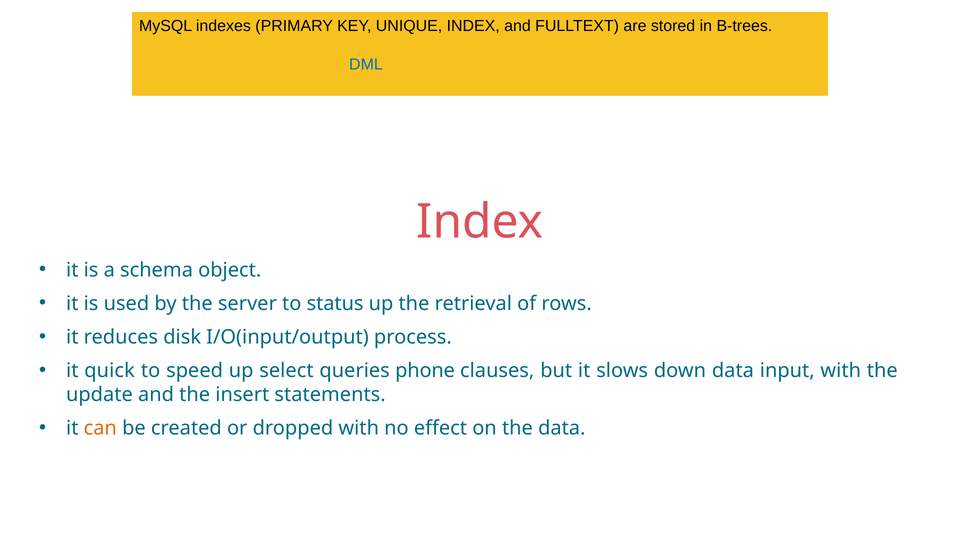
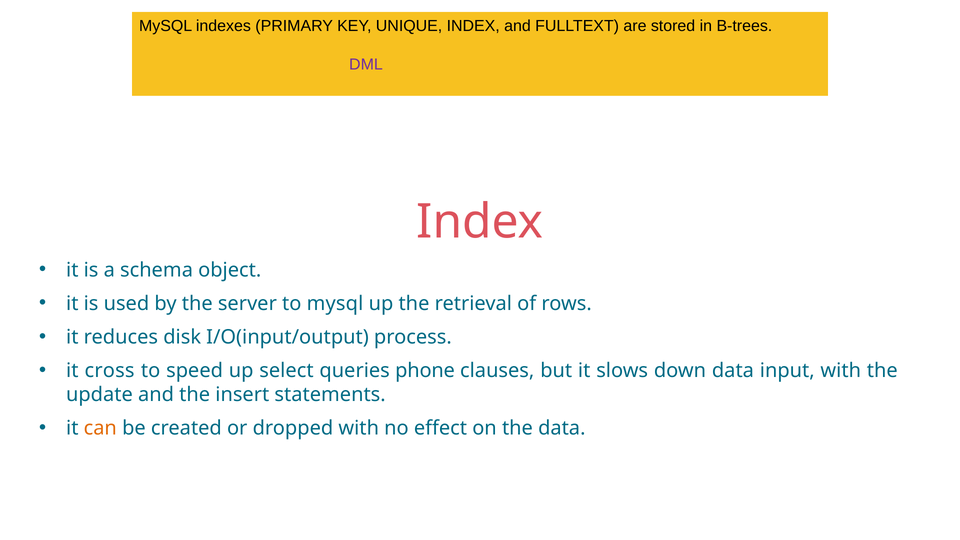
DML colour: blue -> purple (366, 65)
to status: status -> mysql (335, 304)
quick: quick -> cross (110, 371)
